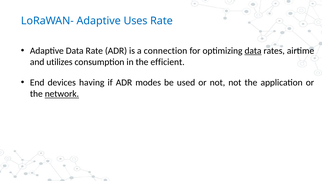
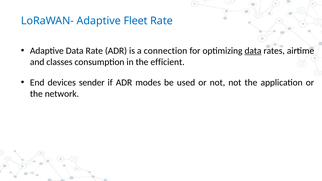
Uses: Uses -> Fleet (136, 21)
utilizes: utilizes -> classes (59, 62)
having: having -> sender (92, 83)
network underline: present -> none (62, 94)
